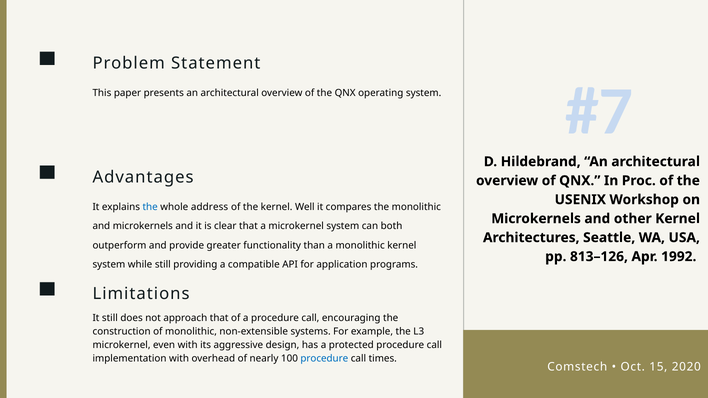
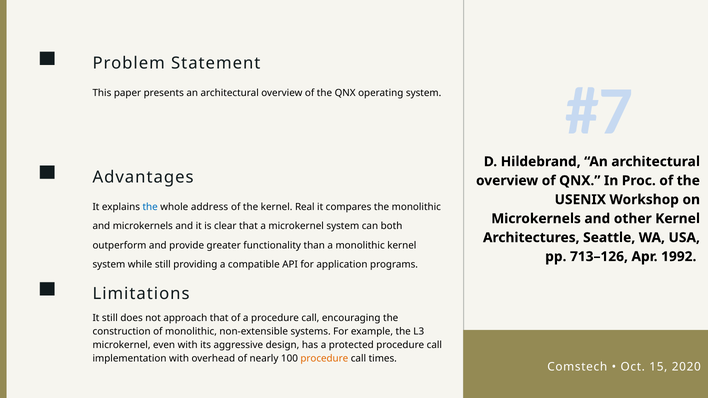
Well: Well -> Real (305, 207)
813–126: 813–126 -> 713–126 (599, 257)
procedure colour: blue -> orange (324, 359)
